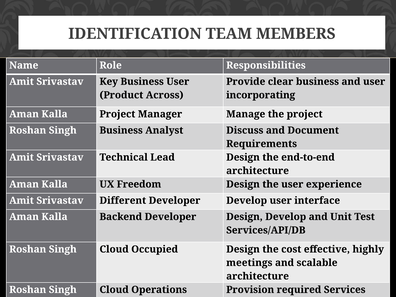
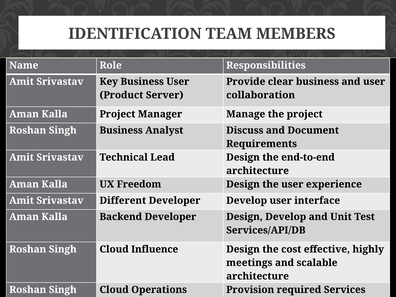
Across: Across -> Server (165, 95)
incorporating: incorporating -> collaboration (261, 95)
Occupied: Occupied -> Influence (155, 249)
